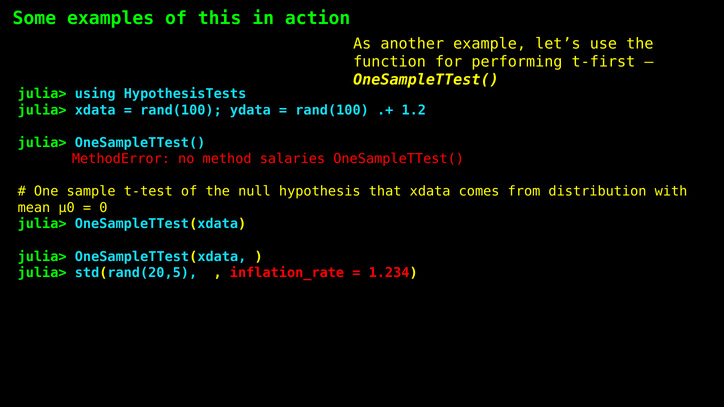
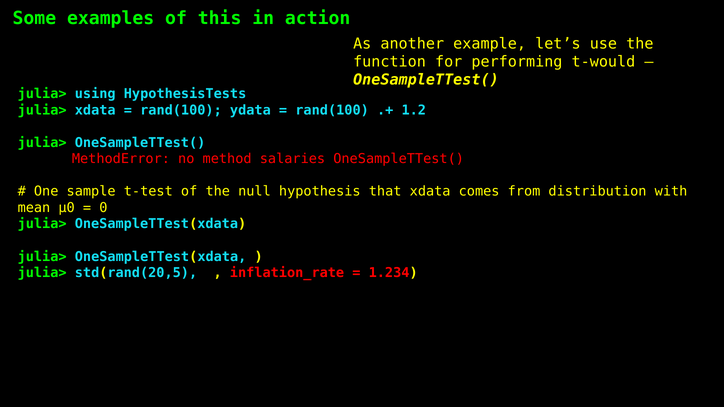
t-first: t-first -> t-would (603, 62)
